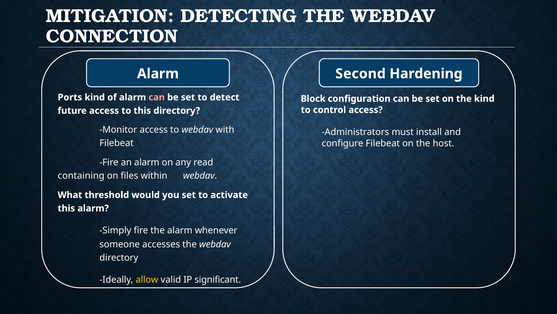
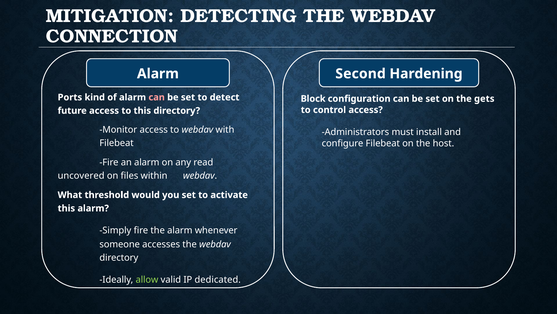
the kind: kind -> gets (484, 99)
containing: containing -> uncovered (81, 175)
allow colour: yellow -> light green (147, 279)
significant: significant -> dedicated (218, 279)
